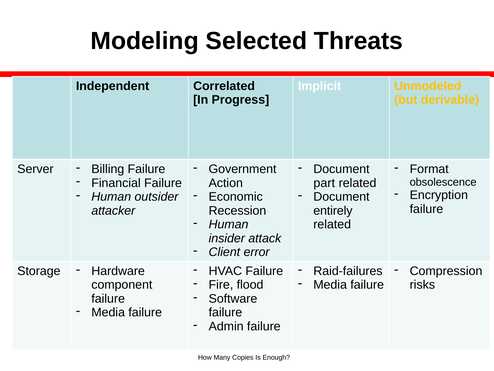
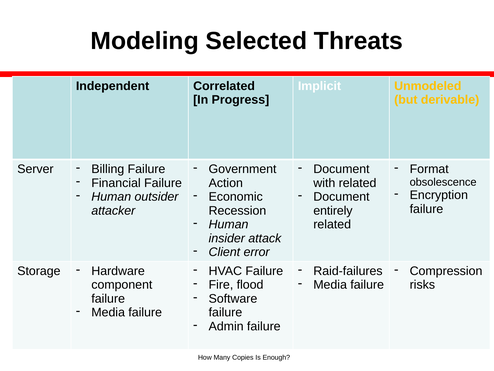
part: part -> with (324, 183)
